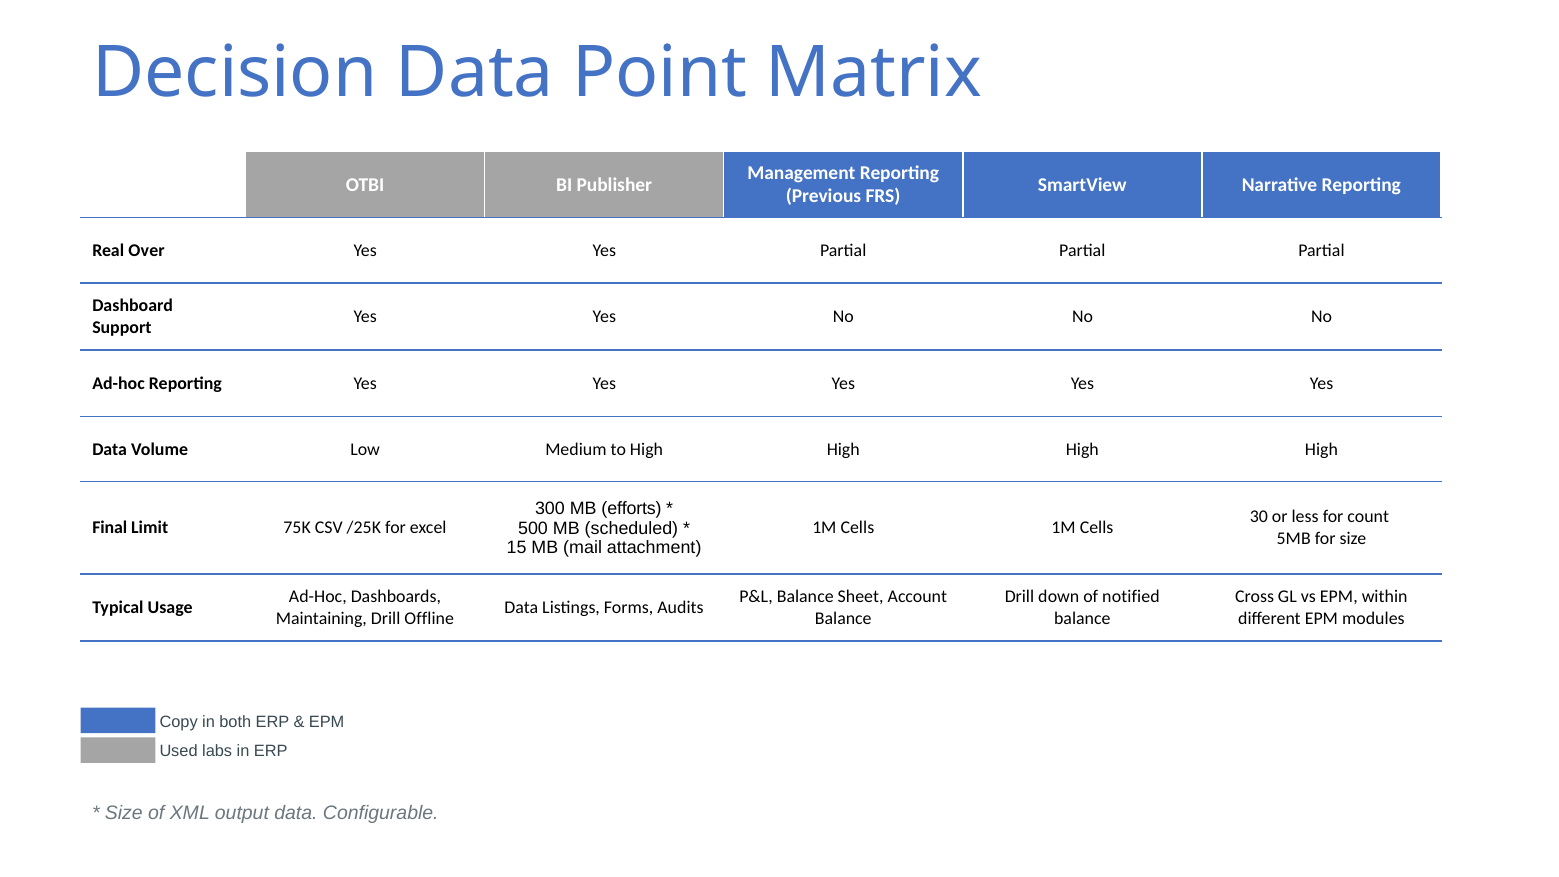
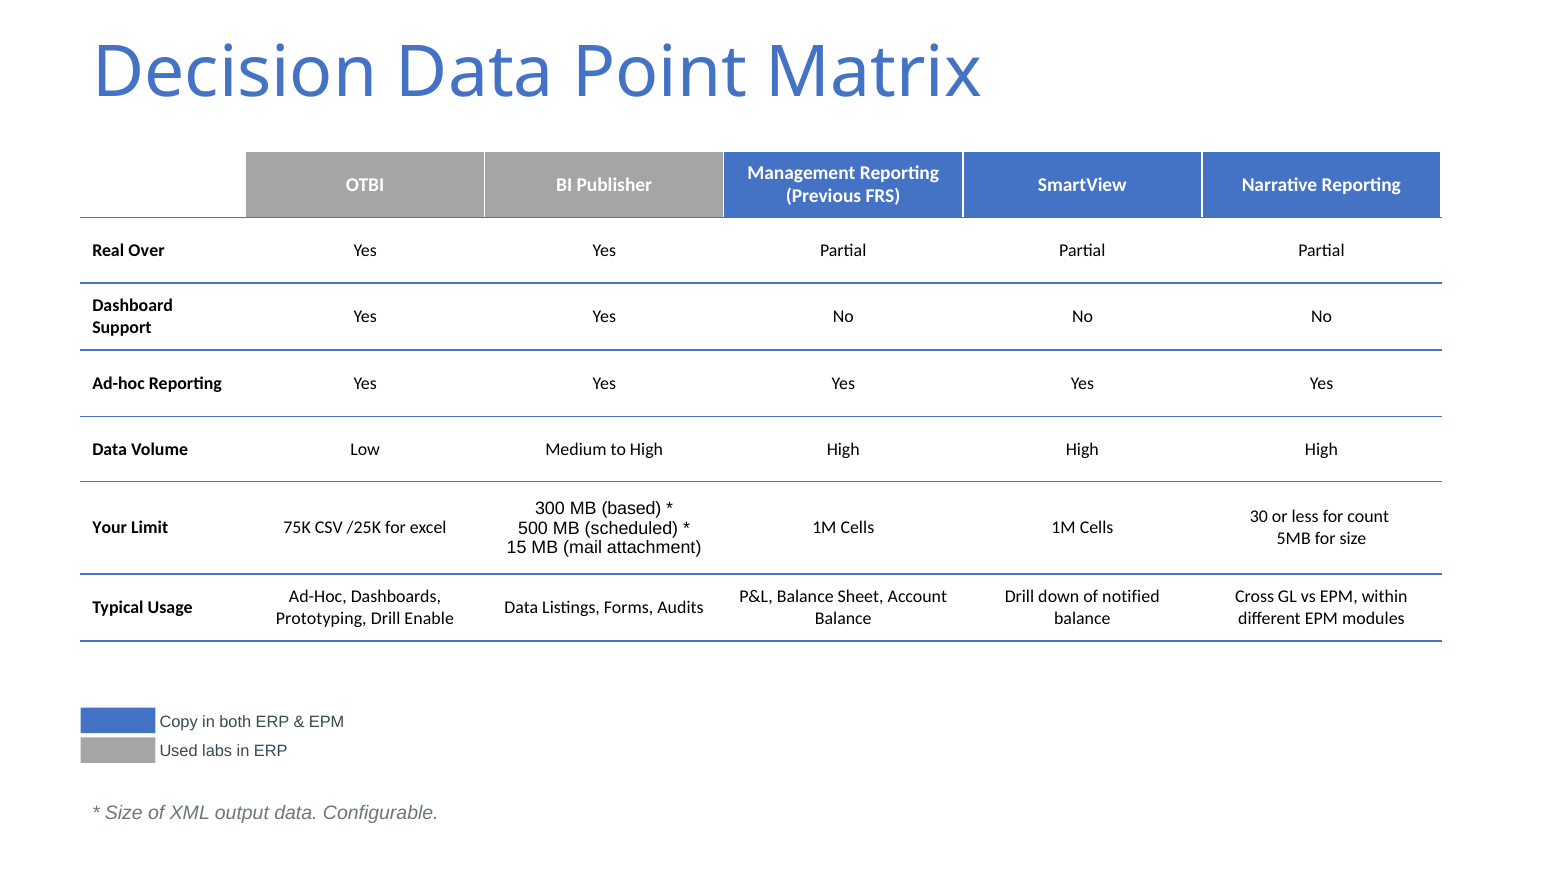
efforts: efforts -> based (631, 508)
Final: Final -> Your (110, 528)
Maintaining: Maintaining -> Prototyping (321, 619)
Offline: Offline -> Enable (429, 619)
